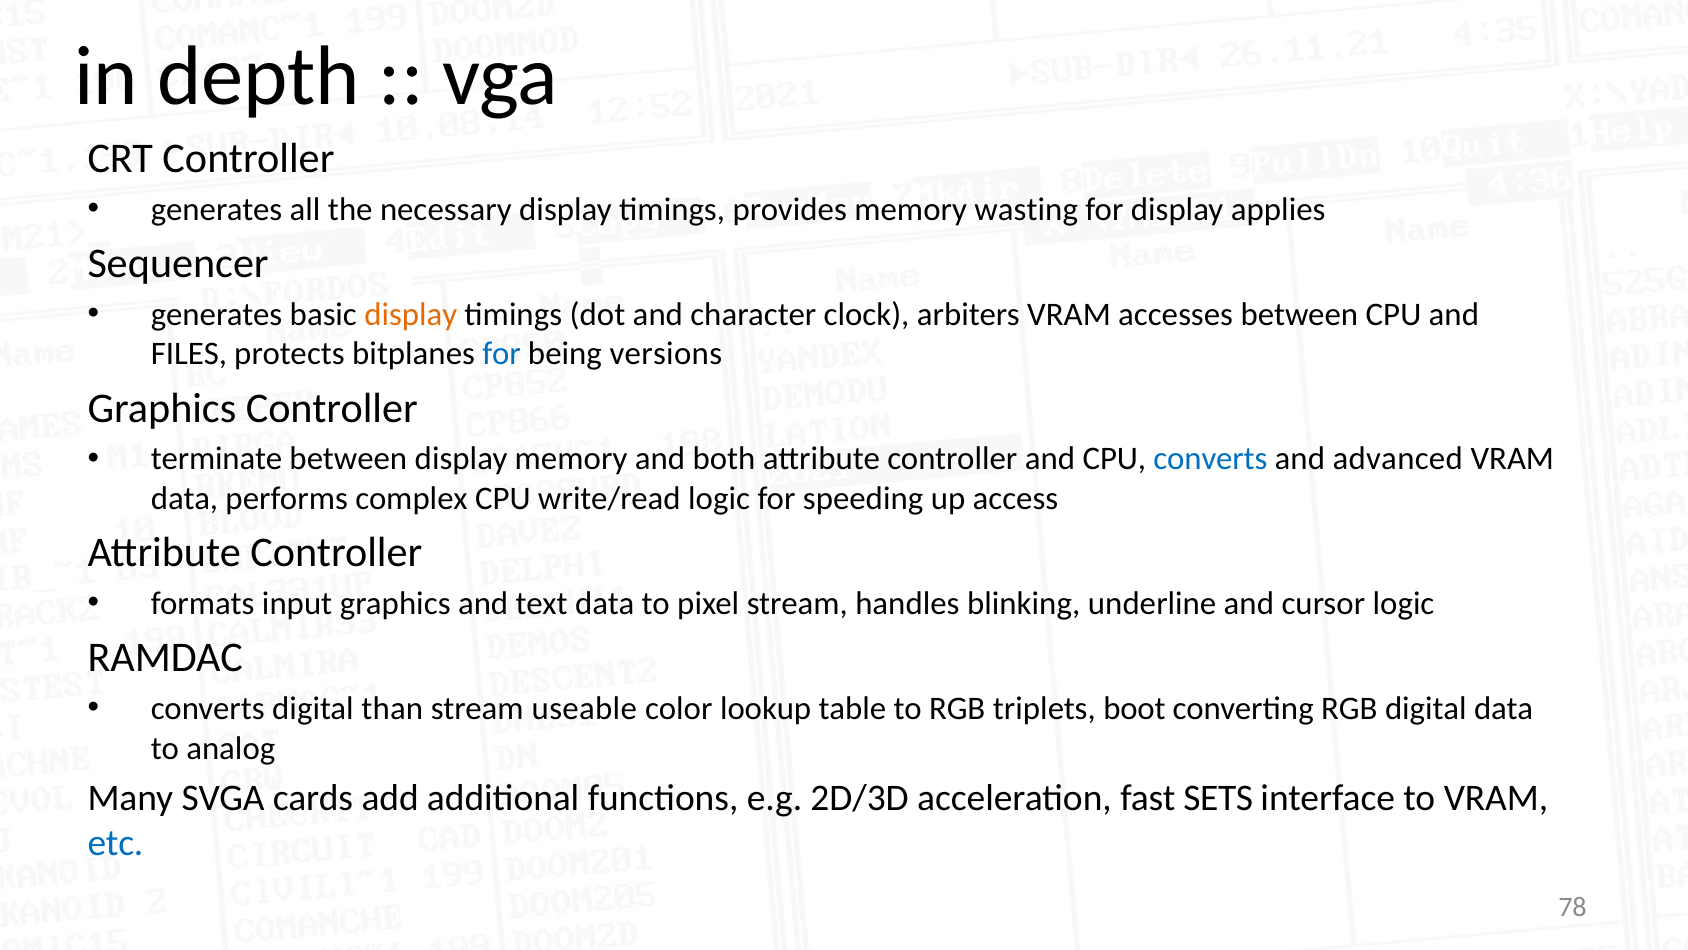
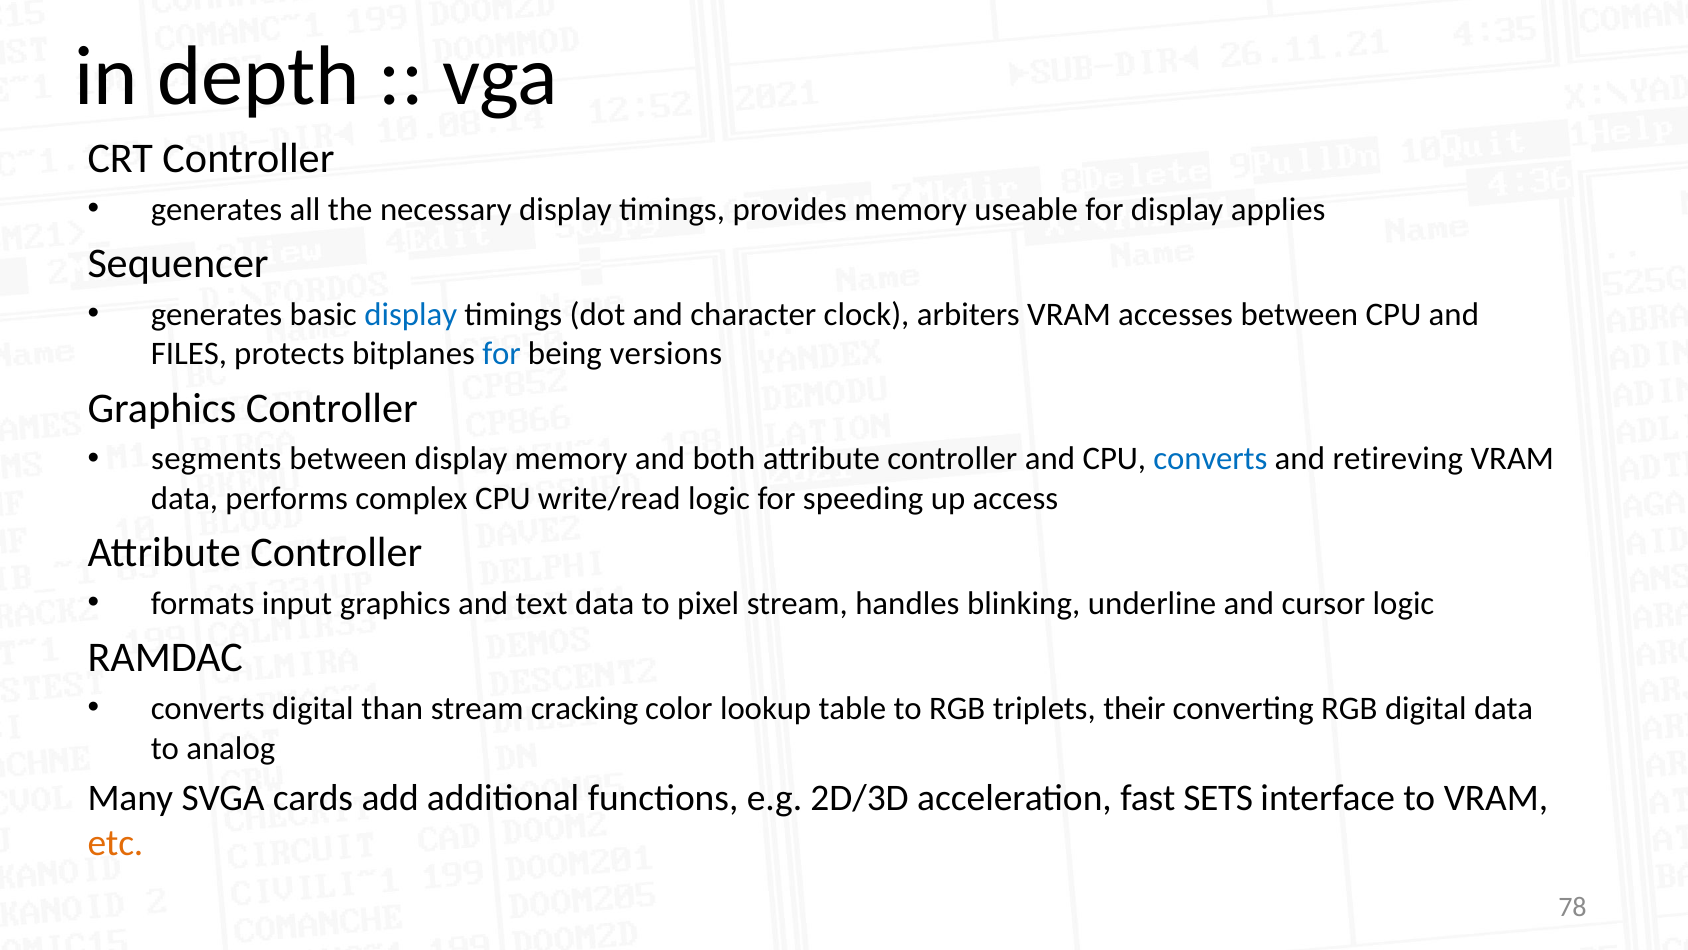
wasting: wasting -> useable (1026, 209)
display colour: orange -> blue (411, 314)
terminate: terminate -> segments (216, 459)
advanced: advanced -> retireving (1398, 459)
useable: useable -> cracking (585, 708)
boot: boot -> their (1134, 708)
etc colour: blue -> orange (115, 843)
